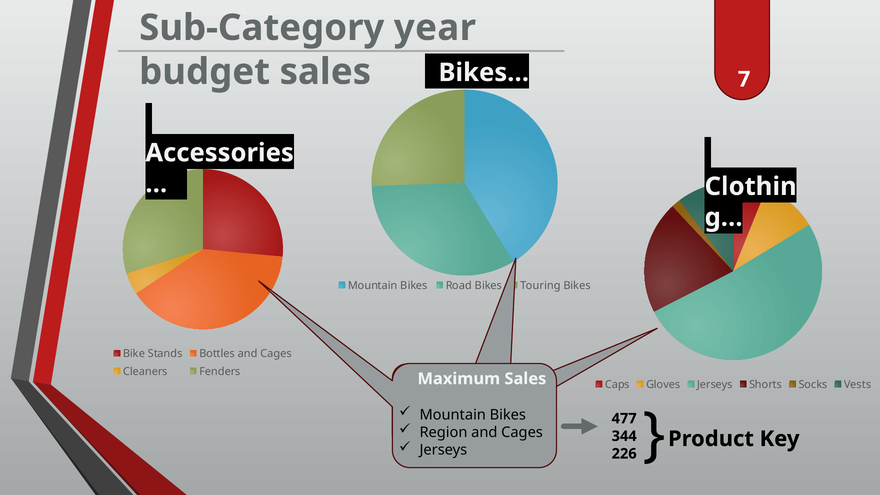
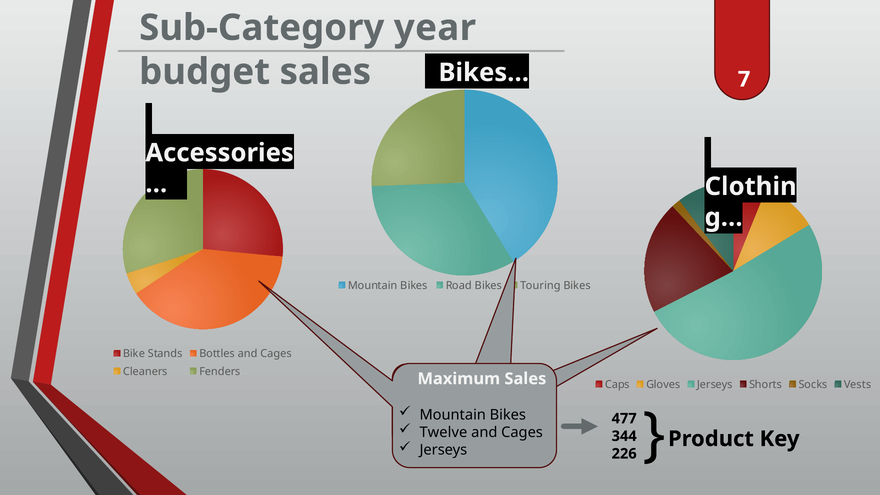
Region: Region -> Twelve (443, 433)
